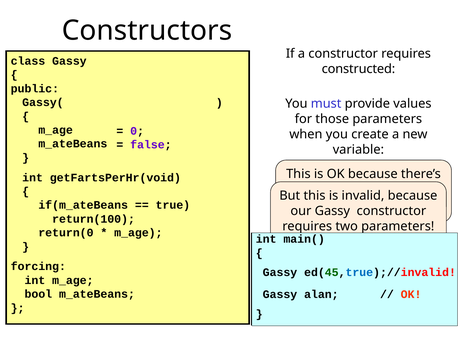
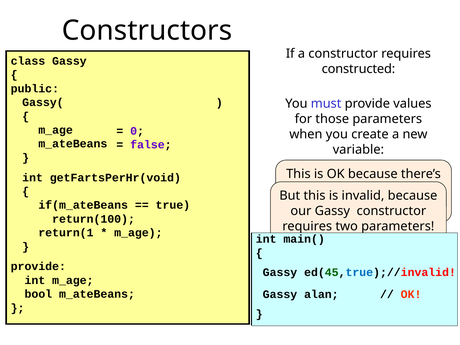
return(0: return(0 -> return(1 (66, 233)
forcing: forcing -> provide (38, 267)
